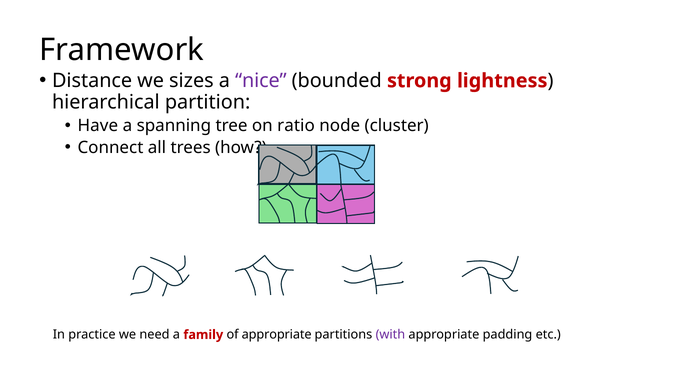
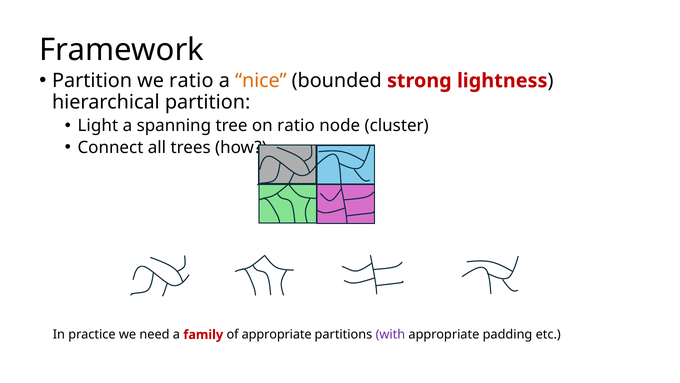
Distance: Distance -> Partition (92, 81)
we sizes: sizes -> ratio (191, 81)
nice colour: purple -> orange (261, 81)
Have: Have -> Light (98, 125)
